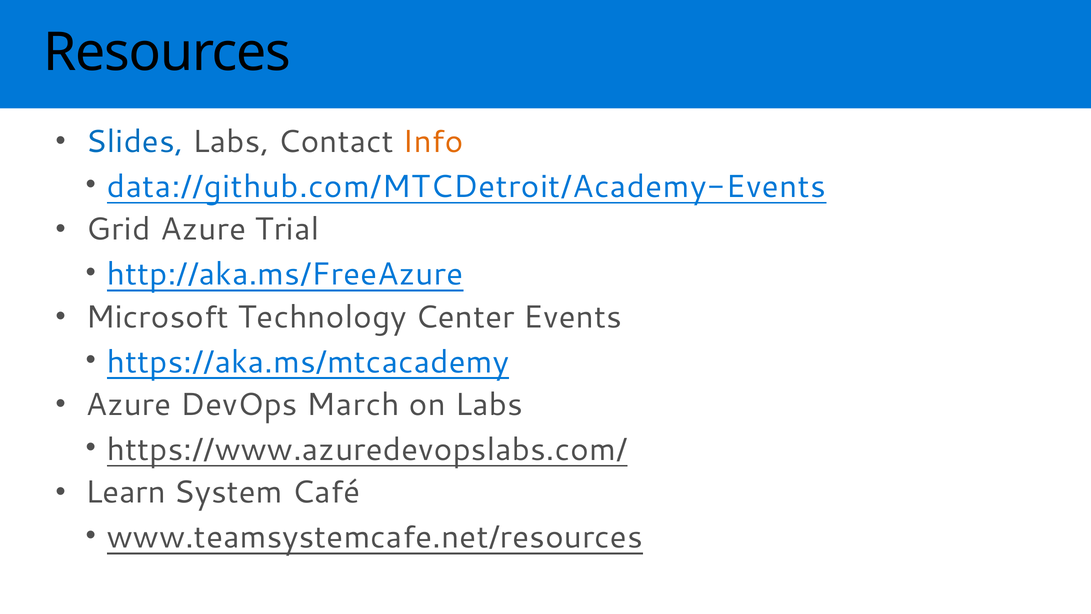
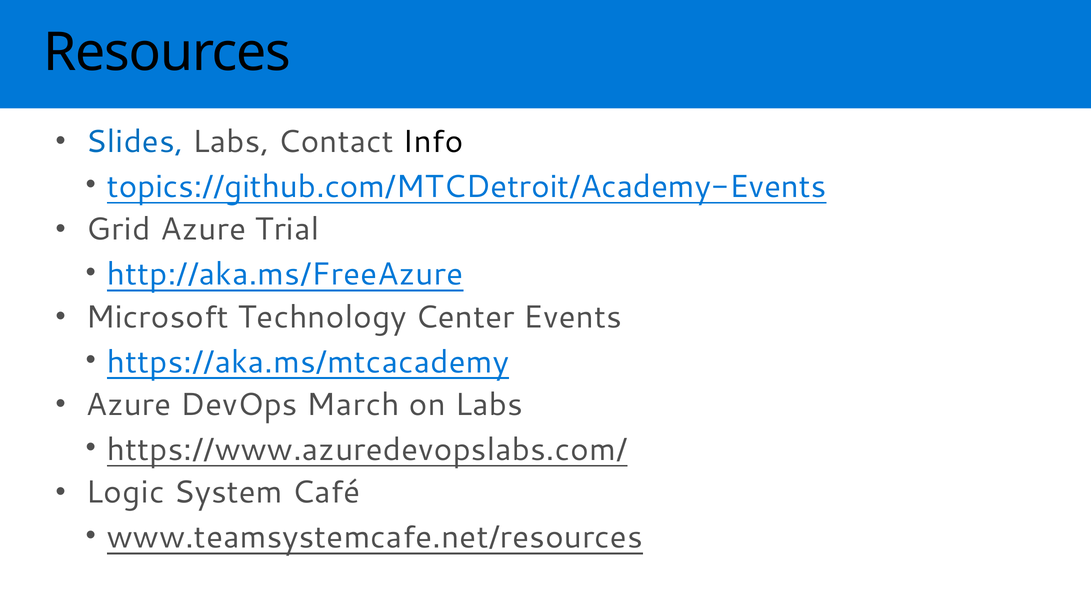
Info colour: orange -> black (433, 142)
data://github.com/MTCDetroit/Academy-Events: data://github.com/MTCDetroit/Academy-Events -> topics://github.com/MTCDetroit/Academy-Events (467, 187)
Learn: Learn -> Logic (125, 492)
